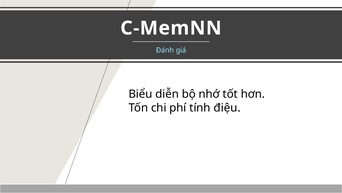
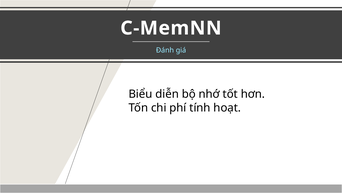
điệu: điệu -> hoạt (227, 107)
